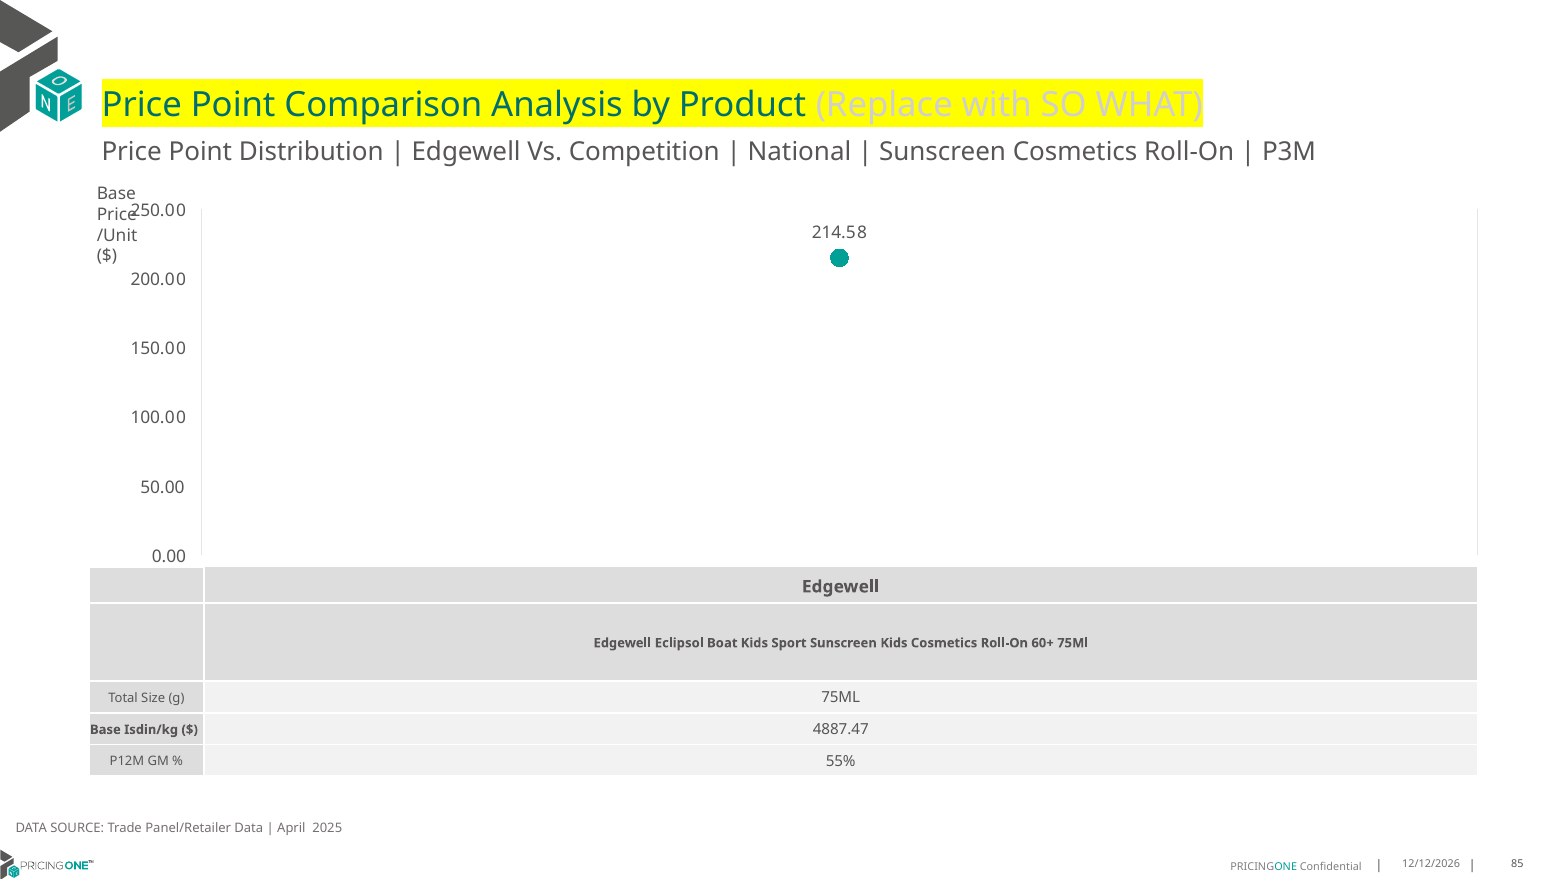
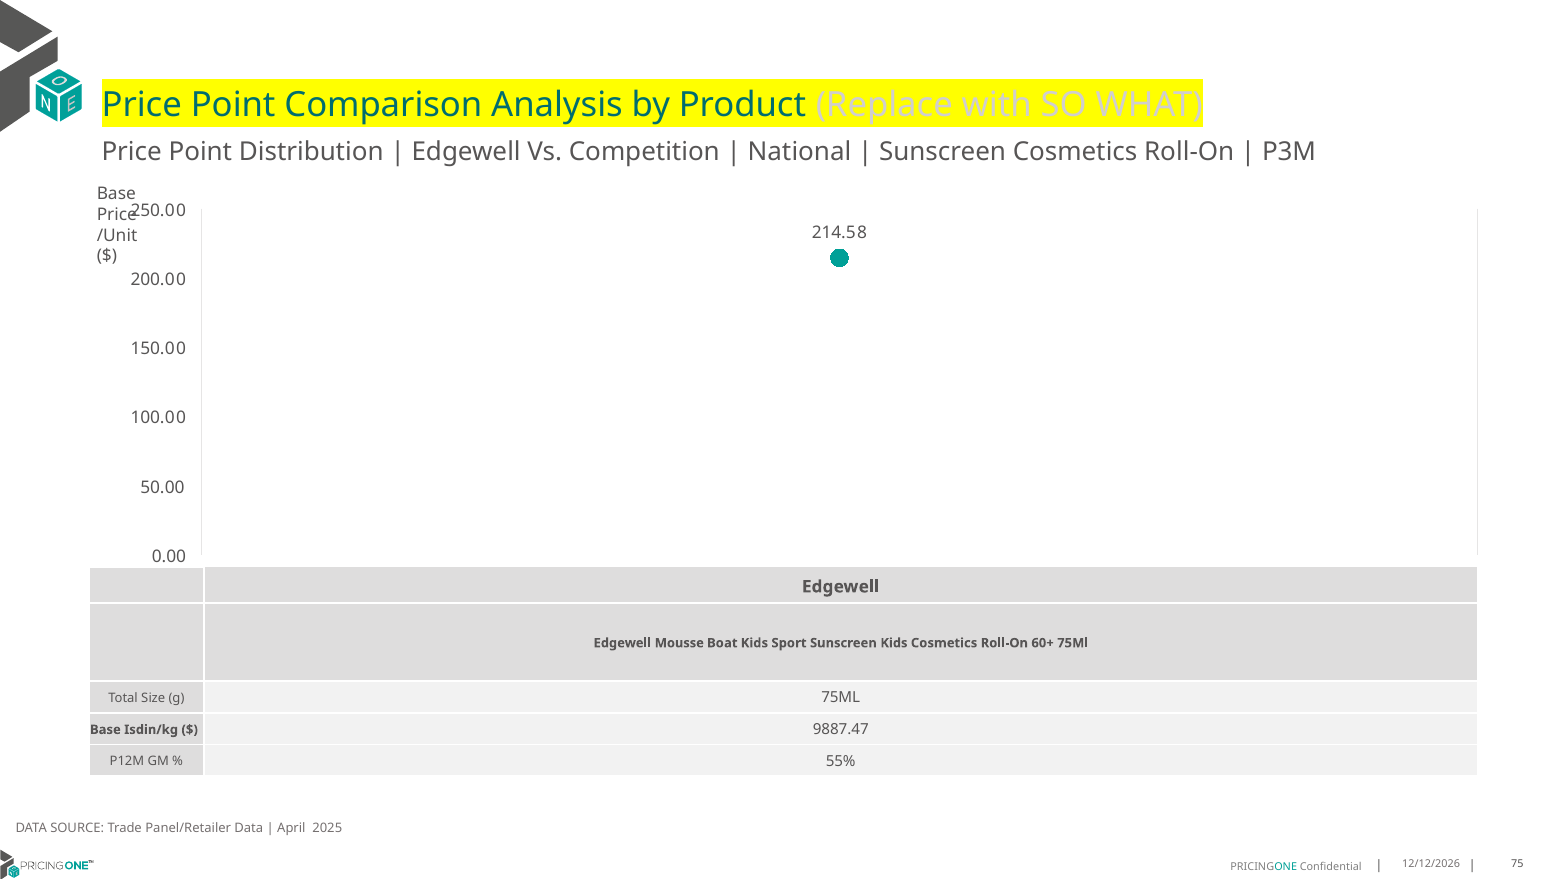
Eclipsol: Eclipsol -> Mousse (679, 643)
4887.47: 4887.47 -> 9887.47 (841, 730)
85: 85 -> 75 (1517, 864)
